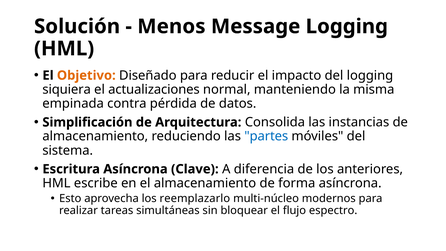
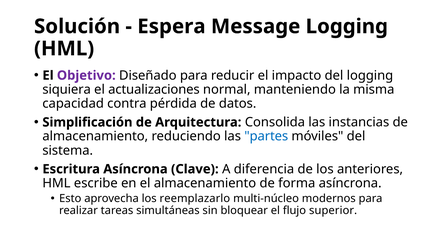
Menos: Menos -> Espera (171, 26)
Objetivo colour: orange -> purple (86, 75)
empinada: empinada -> capacidad (73, 104)
espectro: espectro -> superior (333, 210)
